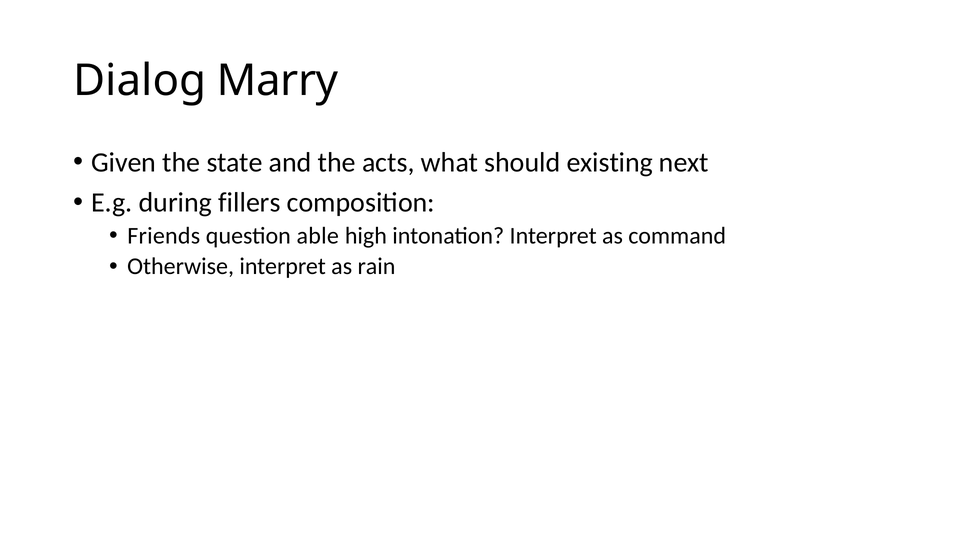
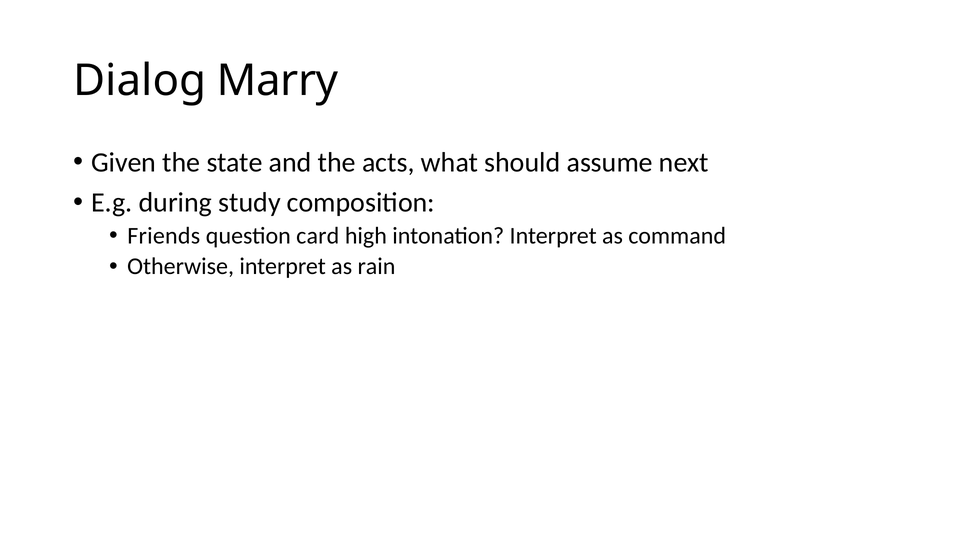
existing: existing -> assume (610, 162)
fillers: fillers -> study (249, 203)
able: able -> card (318, 236)
